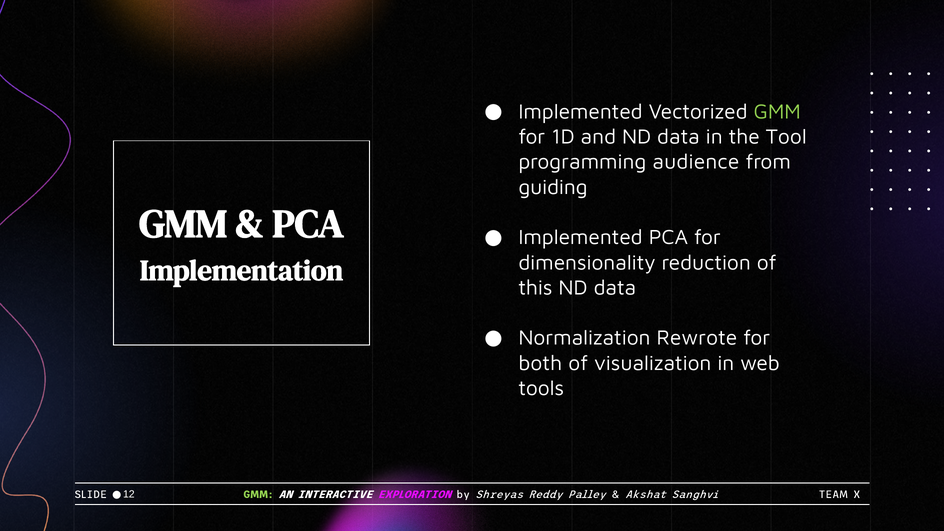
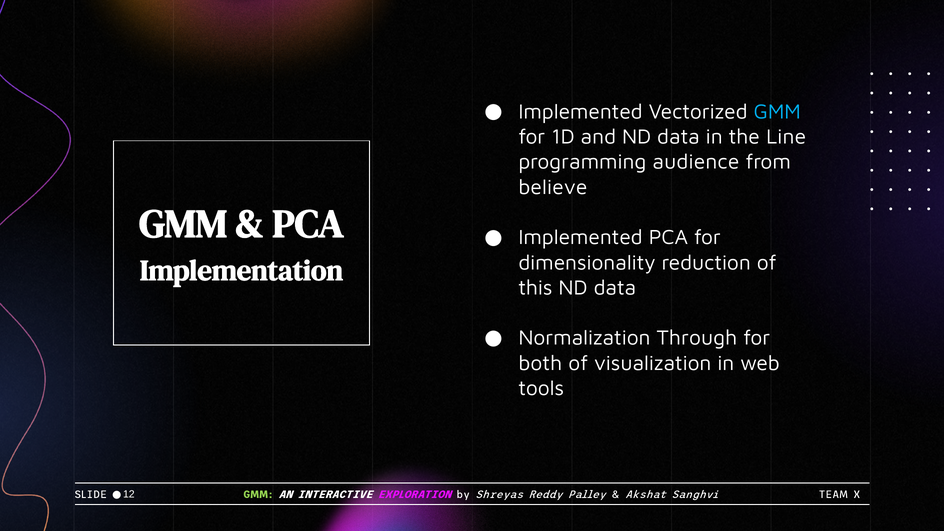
GMM colour: light green -> light blue (777, 112)
Tool: Tool -> Line (786, 137)
guiding: guiding -> believe (553, 187)
Rewrote: Rewrote -> Through (697, 338)
